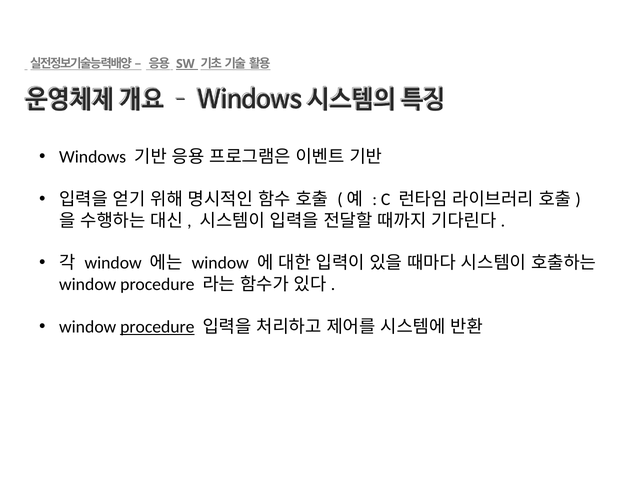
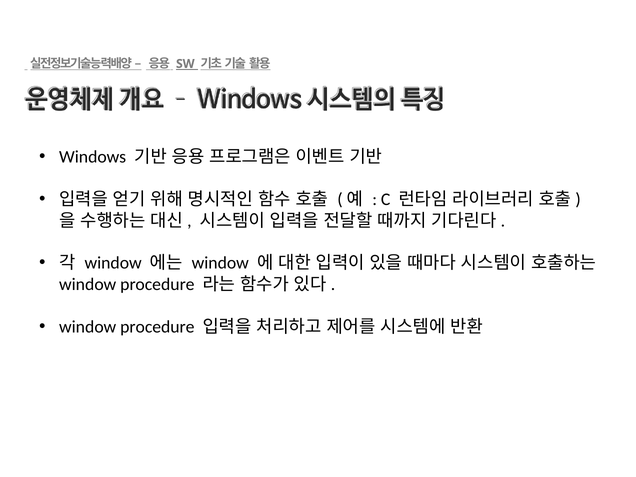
procedure underline: present -> none (157, 327)
